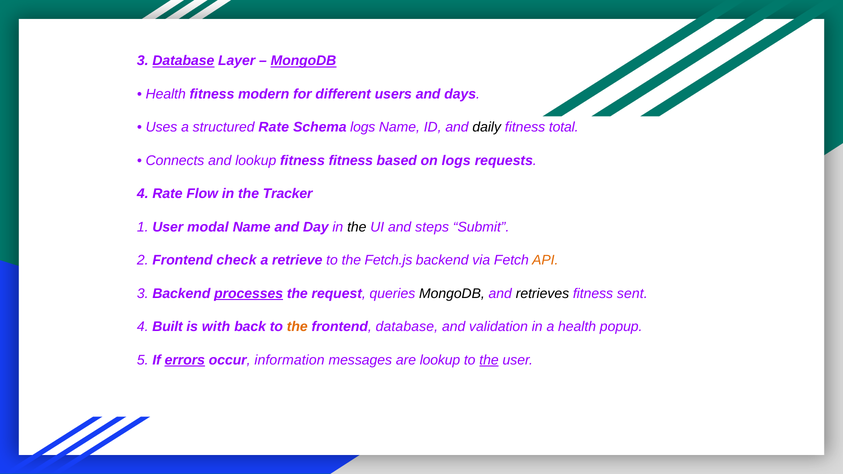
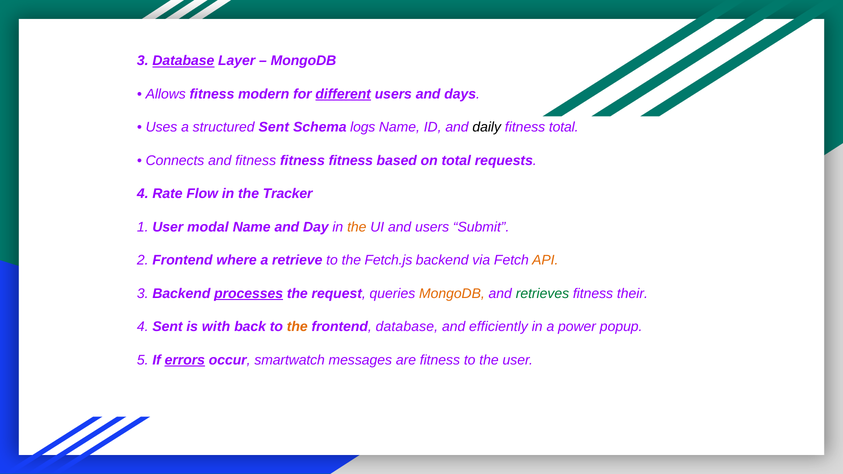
MongoDB underline: present -> none (304, 61)
Health: Health -> Allows (166, 94)
different underline: none -> present (343, 94)
structured Rate: Rate -> Sent (274, 127)
and lookup: lookup -> fitness (256, 161)
on logs: logs -> total (456, 161)
the colour: black -> orange (357, 227)
and steps: steps -> users (432, 227)
check: check -> where (237, 260)
MongoDB colour: black -> orange (452, 294)
retrieves colour: black -> green (542, 294)
sent: sent -> their (632, 294)
4 Built: Built -> Sent (167, 327)
validation: validation -> efficiently (499, 327)
a health: health -> power (577, 327)
information: information -> smartwatch (290, 360)
are lookup: lookup -> fitness (440, 360)
the underline: present -> none (489, 360)
